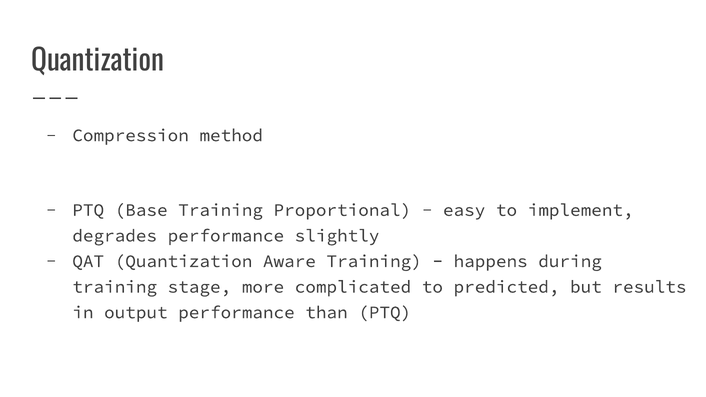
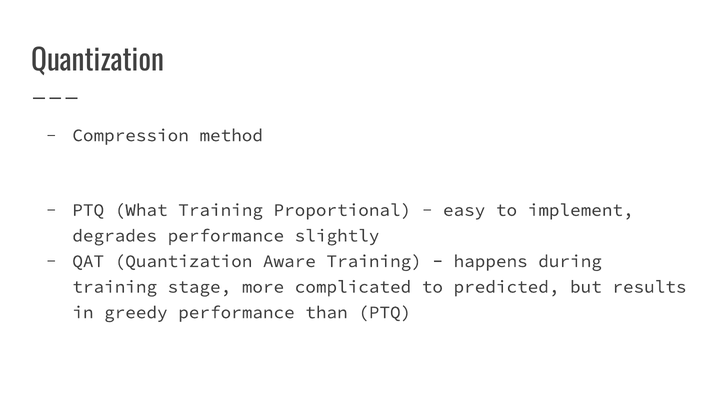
Base: Base -> What (141, 210)
output: output -> greedy (136, 313)
